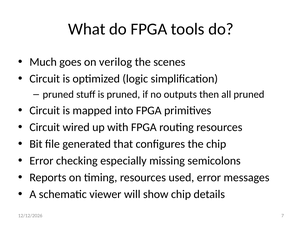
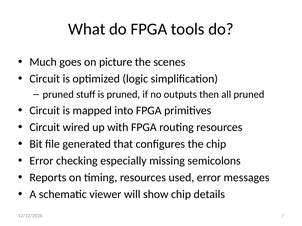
verilog: verilog -> picture (116, 62)
